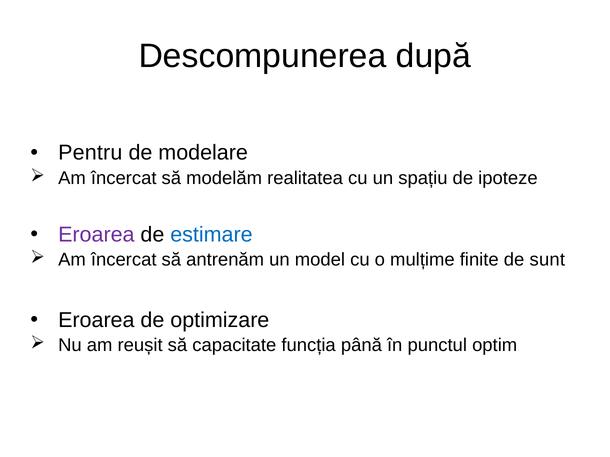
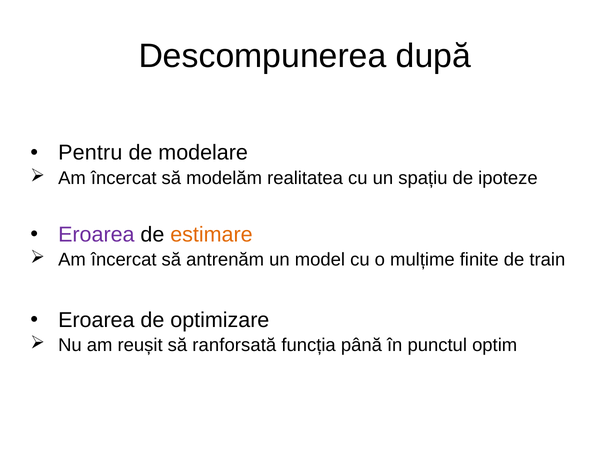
estimare colour: blue -> orange (211, 235)
sunt: sunt -> train (547, 260)
capacitate: capacitate -> ranforsată (234, 346)
